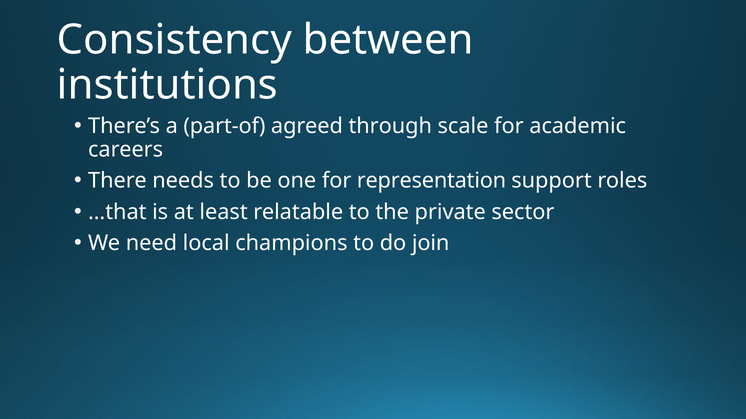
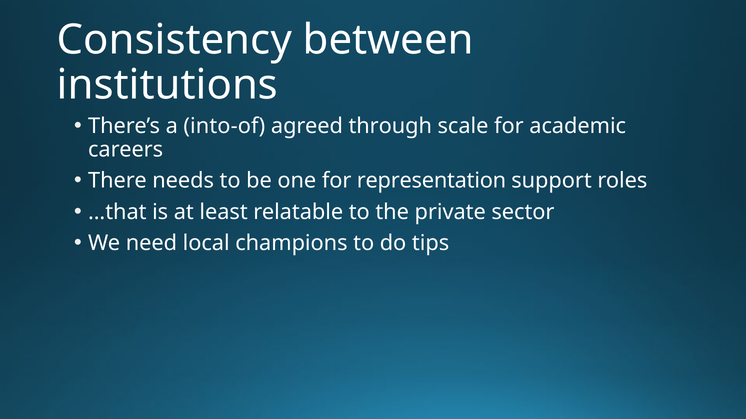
part-of: part-of -> into-of (224, 126)
join: join -> tips (431, 243)
